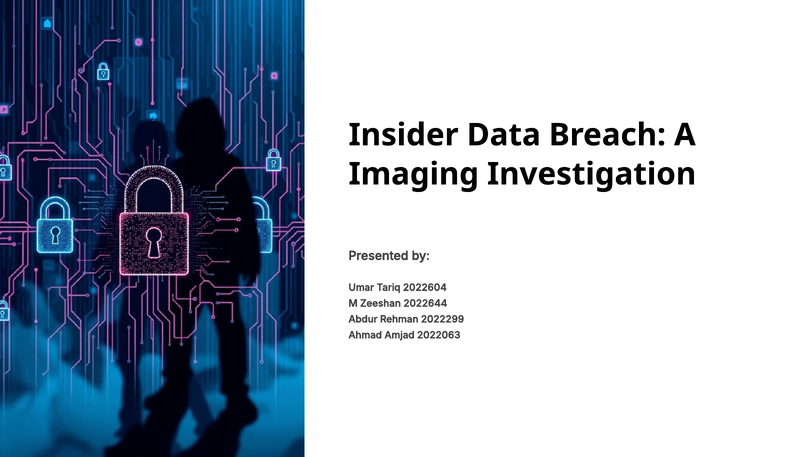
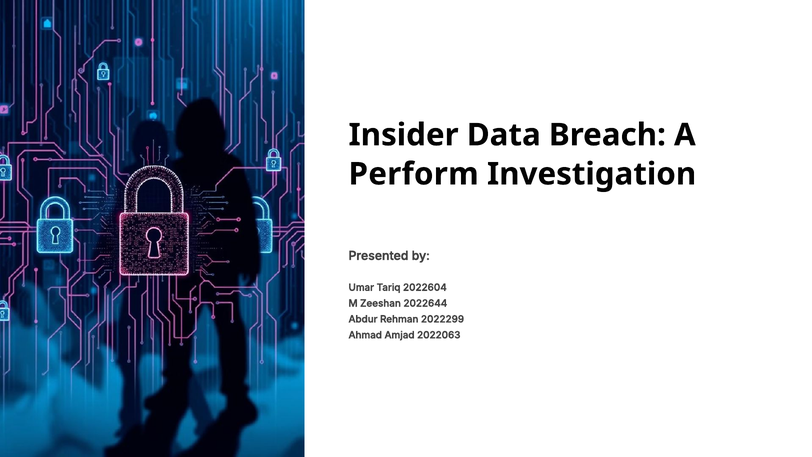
Imaging: Imaging -> Perform (414, 174)
